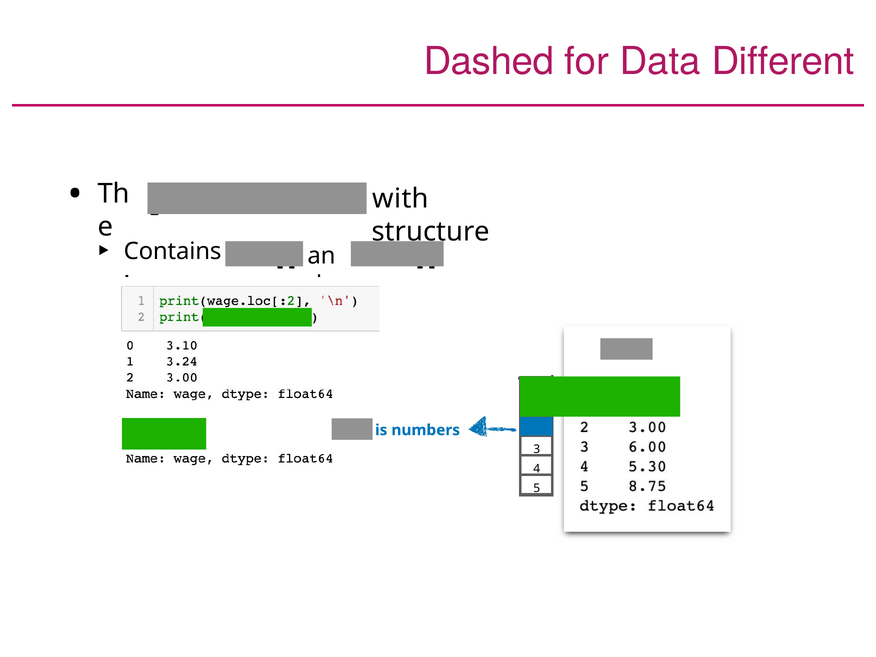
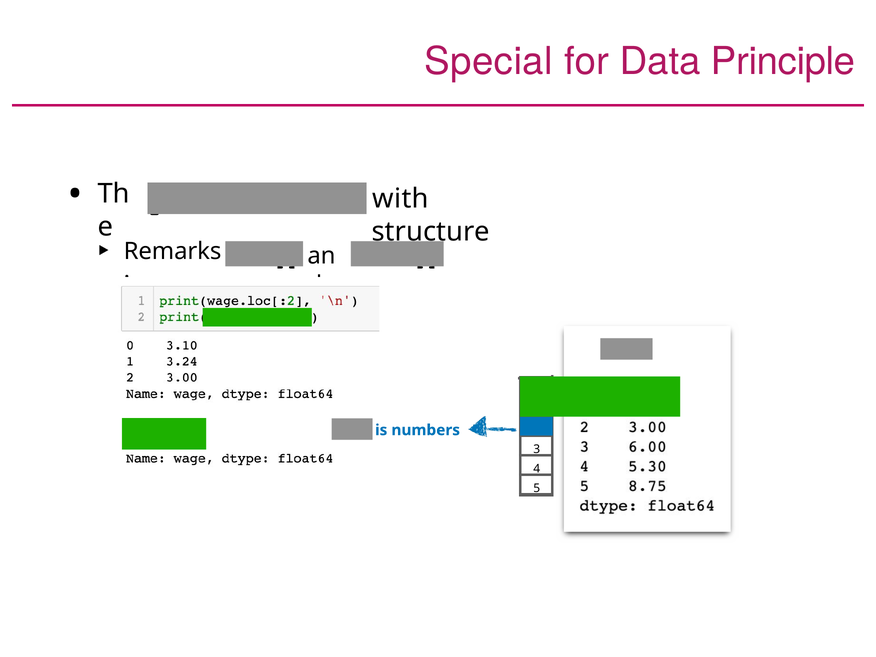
Dashed: Dashed -> Special (489, 61)
Different: Different -> Principle (783, 61)
Contains: Contains -> Remarks (173, 251)
